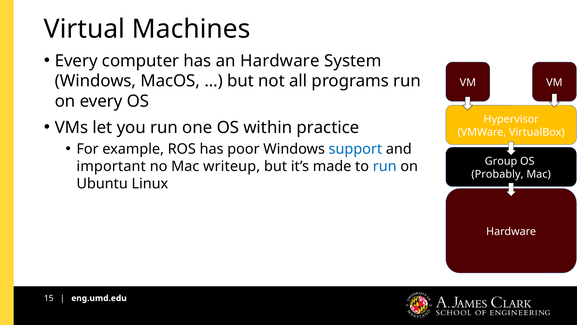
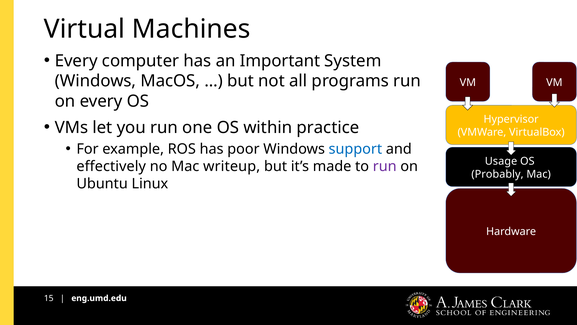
an Hardware: Hardware -> Important (280, 61)
Group: Group -> Usage (501, 161)
important: important -> effectively (111, 166)
run colour: blue -> purple (385, 166)
